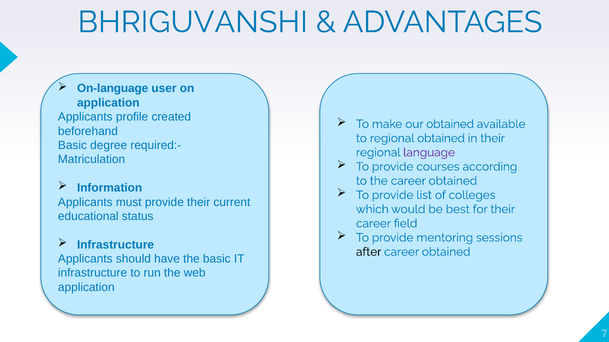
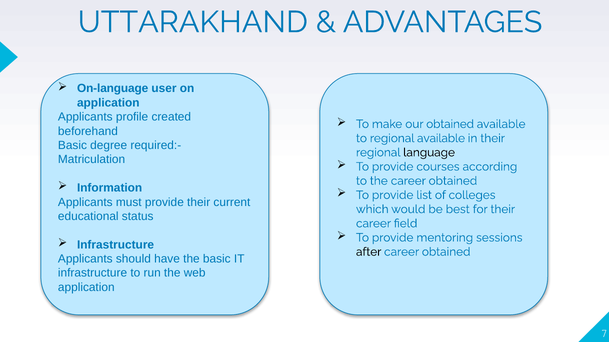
BHRIGUVANSHI: BHRIGUVANSHI -> UTTARAKHAND (193, 22)
regional obtained: obtained -> available (441, 138)
language colour: purple -> black (429, 153)
